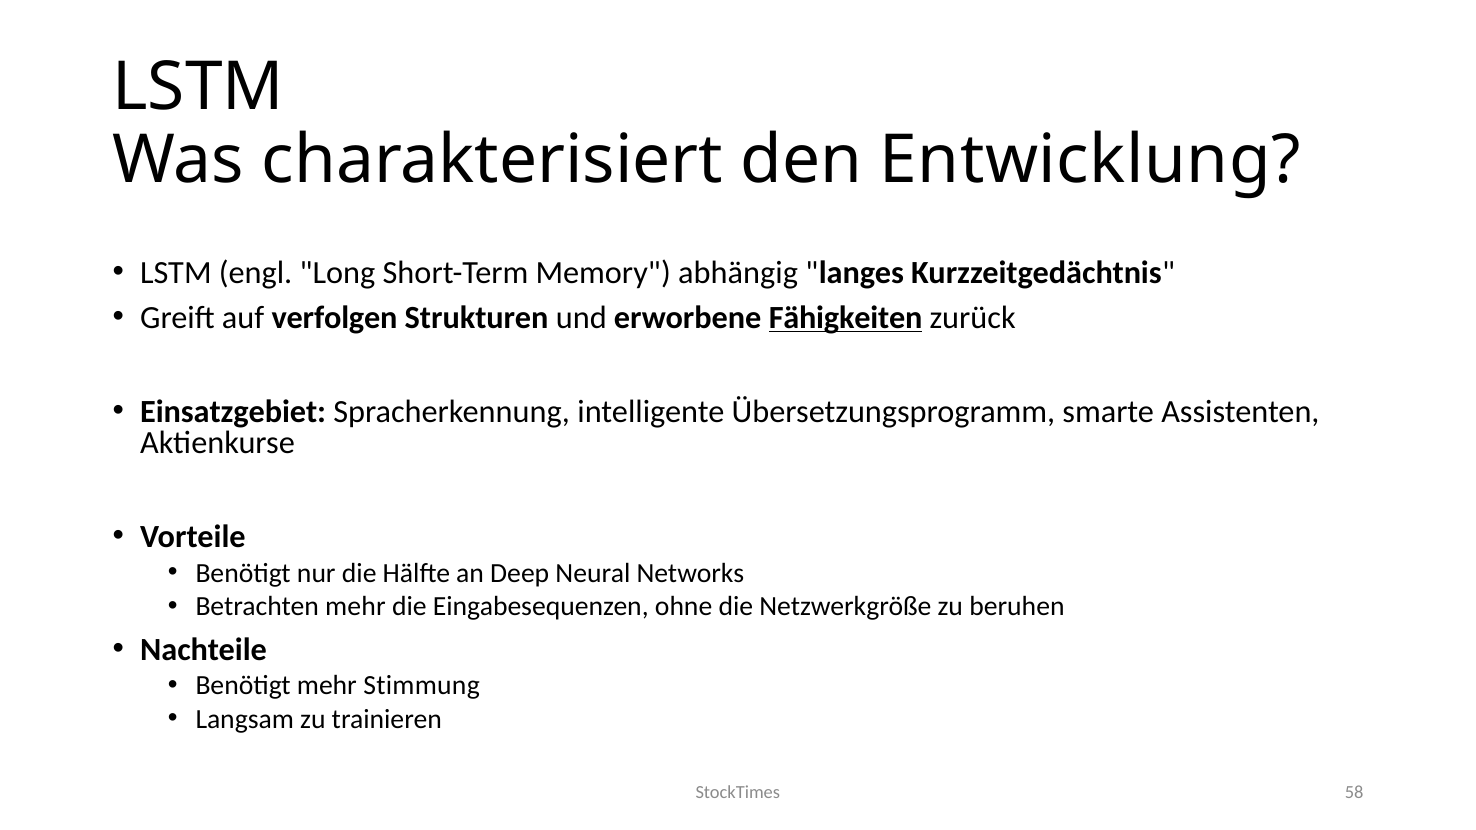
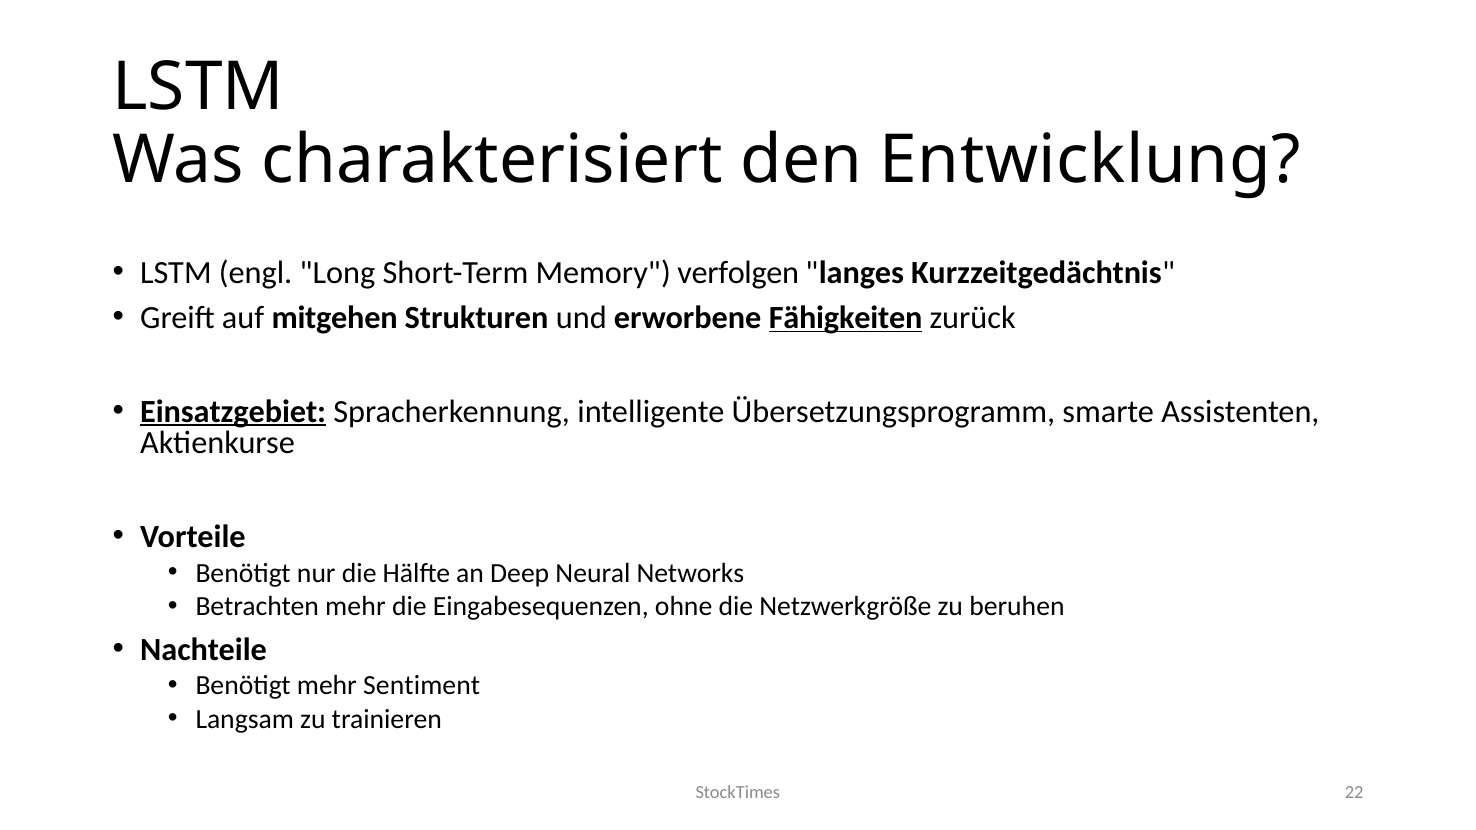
abhängig: abhängig -> verfolgen (738, 272)
verfolgen: verfolgen -> mitgehen (335, 318)
Einsatzgebiet underline: none -> present (233, 412)
Stimmung: Stimmung -> Sentiment (422, 686)
58: 58 -> 22 (1354, 793)
